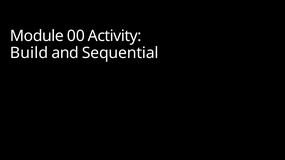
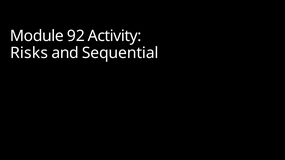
00: 00 -> 92 (76, 36)
Build: Build -> Risks (29, 53)
